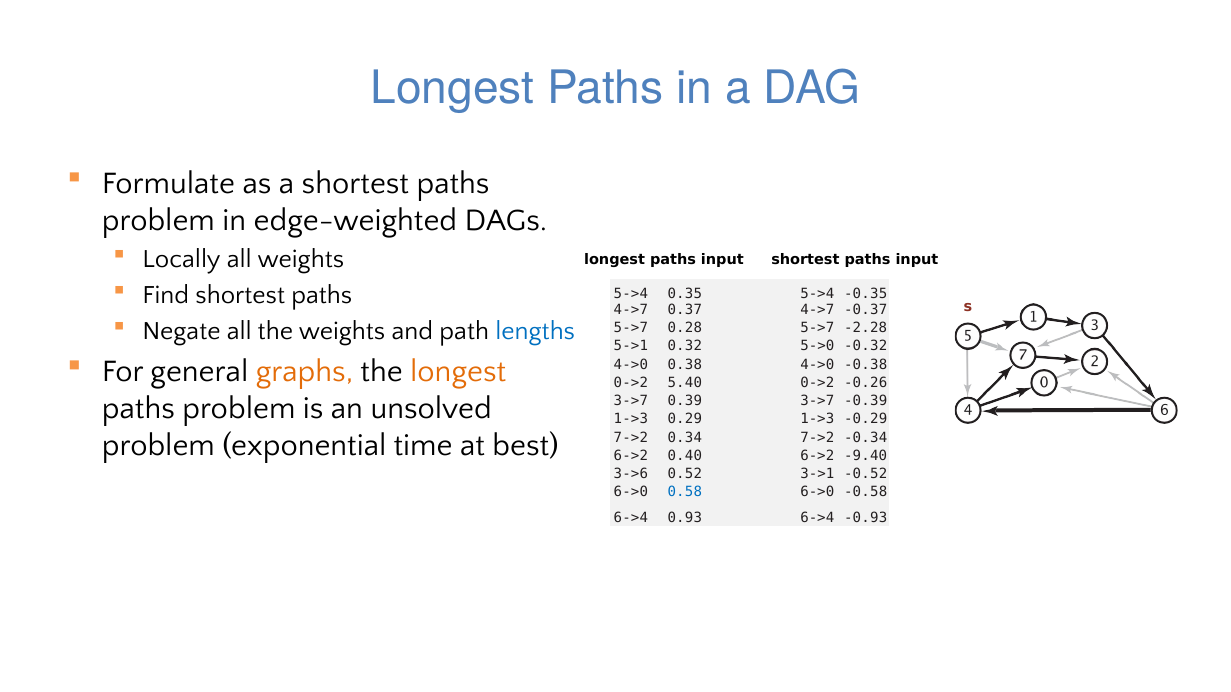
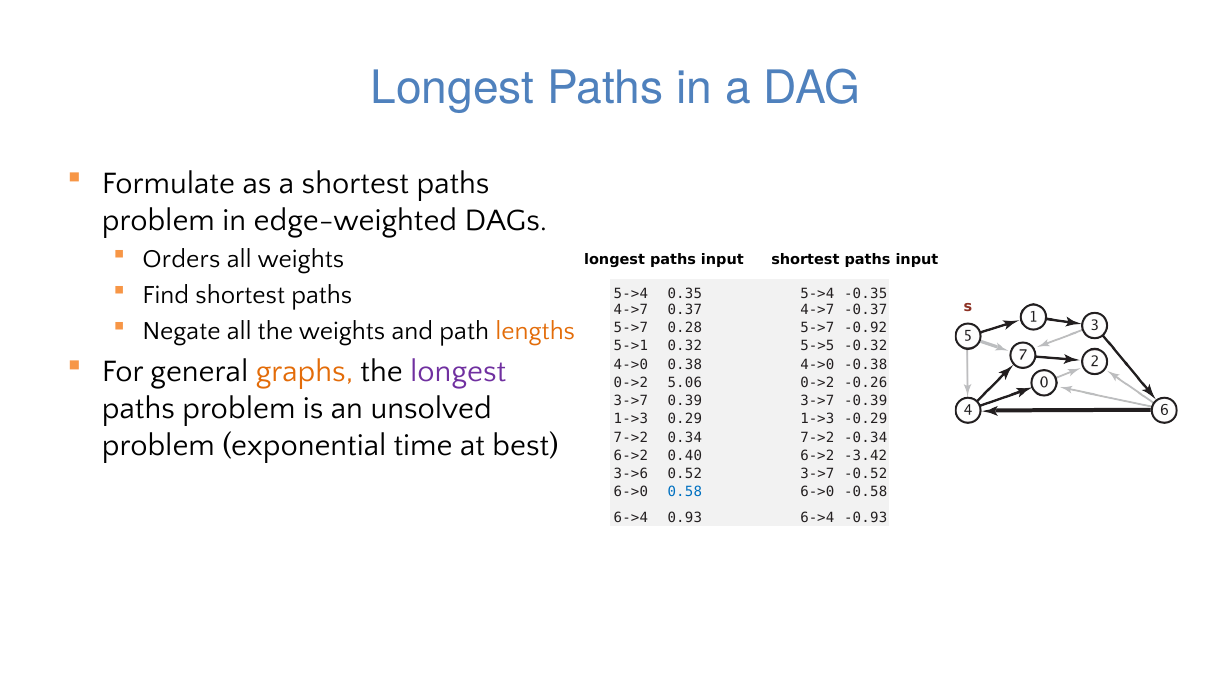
Locally: Locally -> Orders (181, 259)
lengths colour: blue -> orange (535, 331)
-2.28: -2.28 -> -0.92 (866, 328)
5->0: 5->0 -> 5->5 (817, 347)
longest colour: orange -> purple (458, 371)
5.40: 5.40 -> 5.06 (685, 383)
-9.40: -9.40 -> -3.42 (866, 456)
0.52 3->1: 3->1 -> 3->7 (817, 474)
